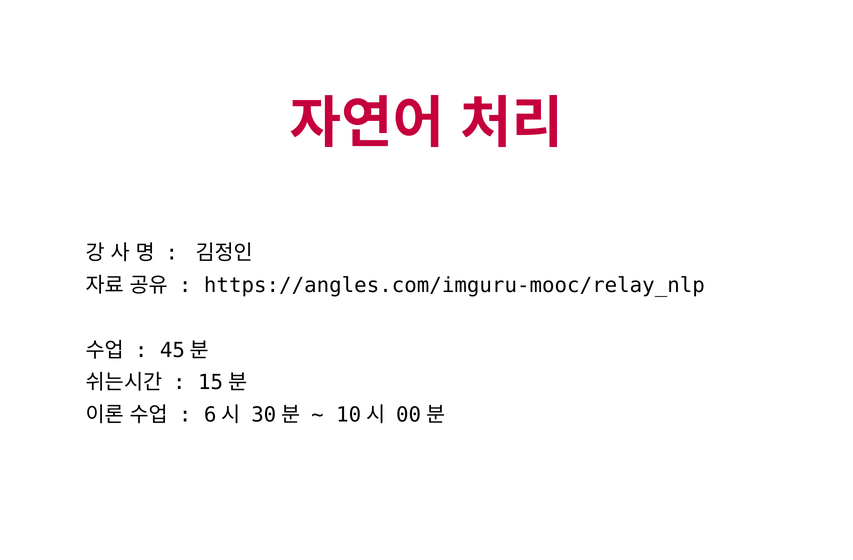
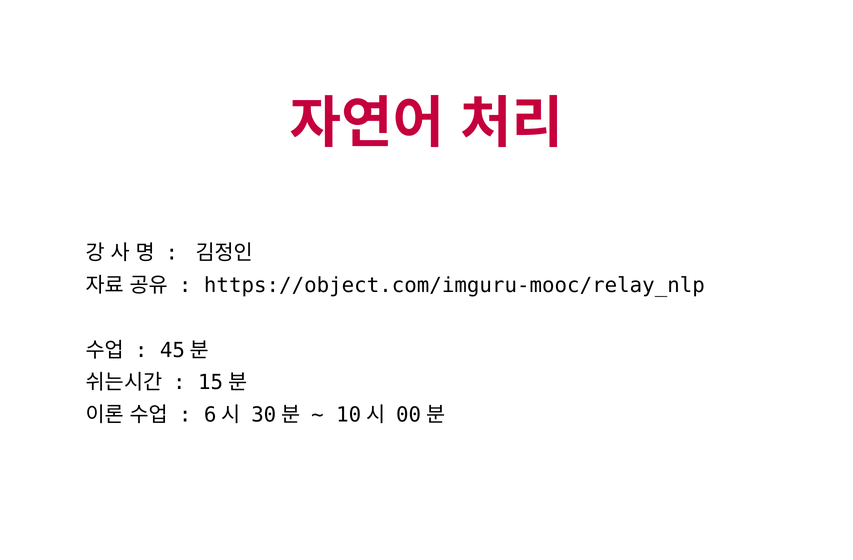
https://angles.com/imguru-mooc/relay_nlp: https://angles.com/imguru-mooc/relay_nlp -> https://object.com/imguru-mooc/relay_nlp (454, 286)
